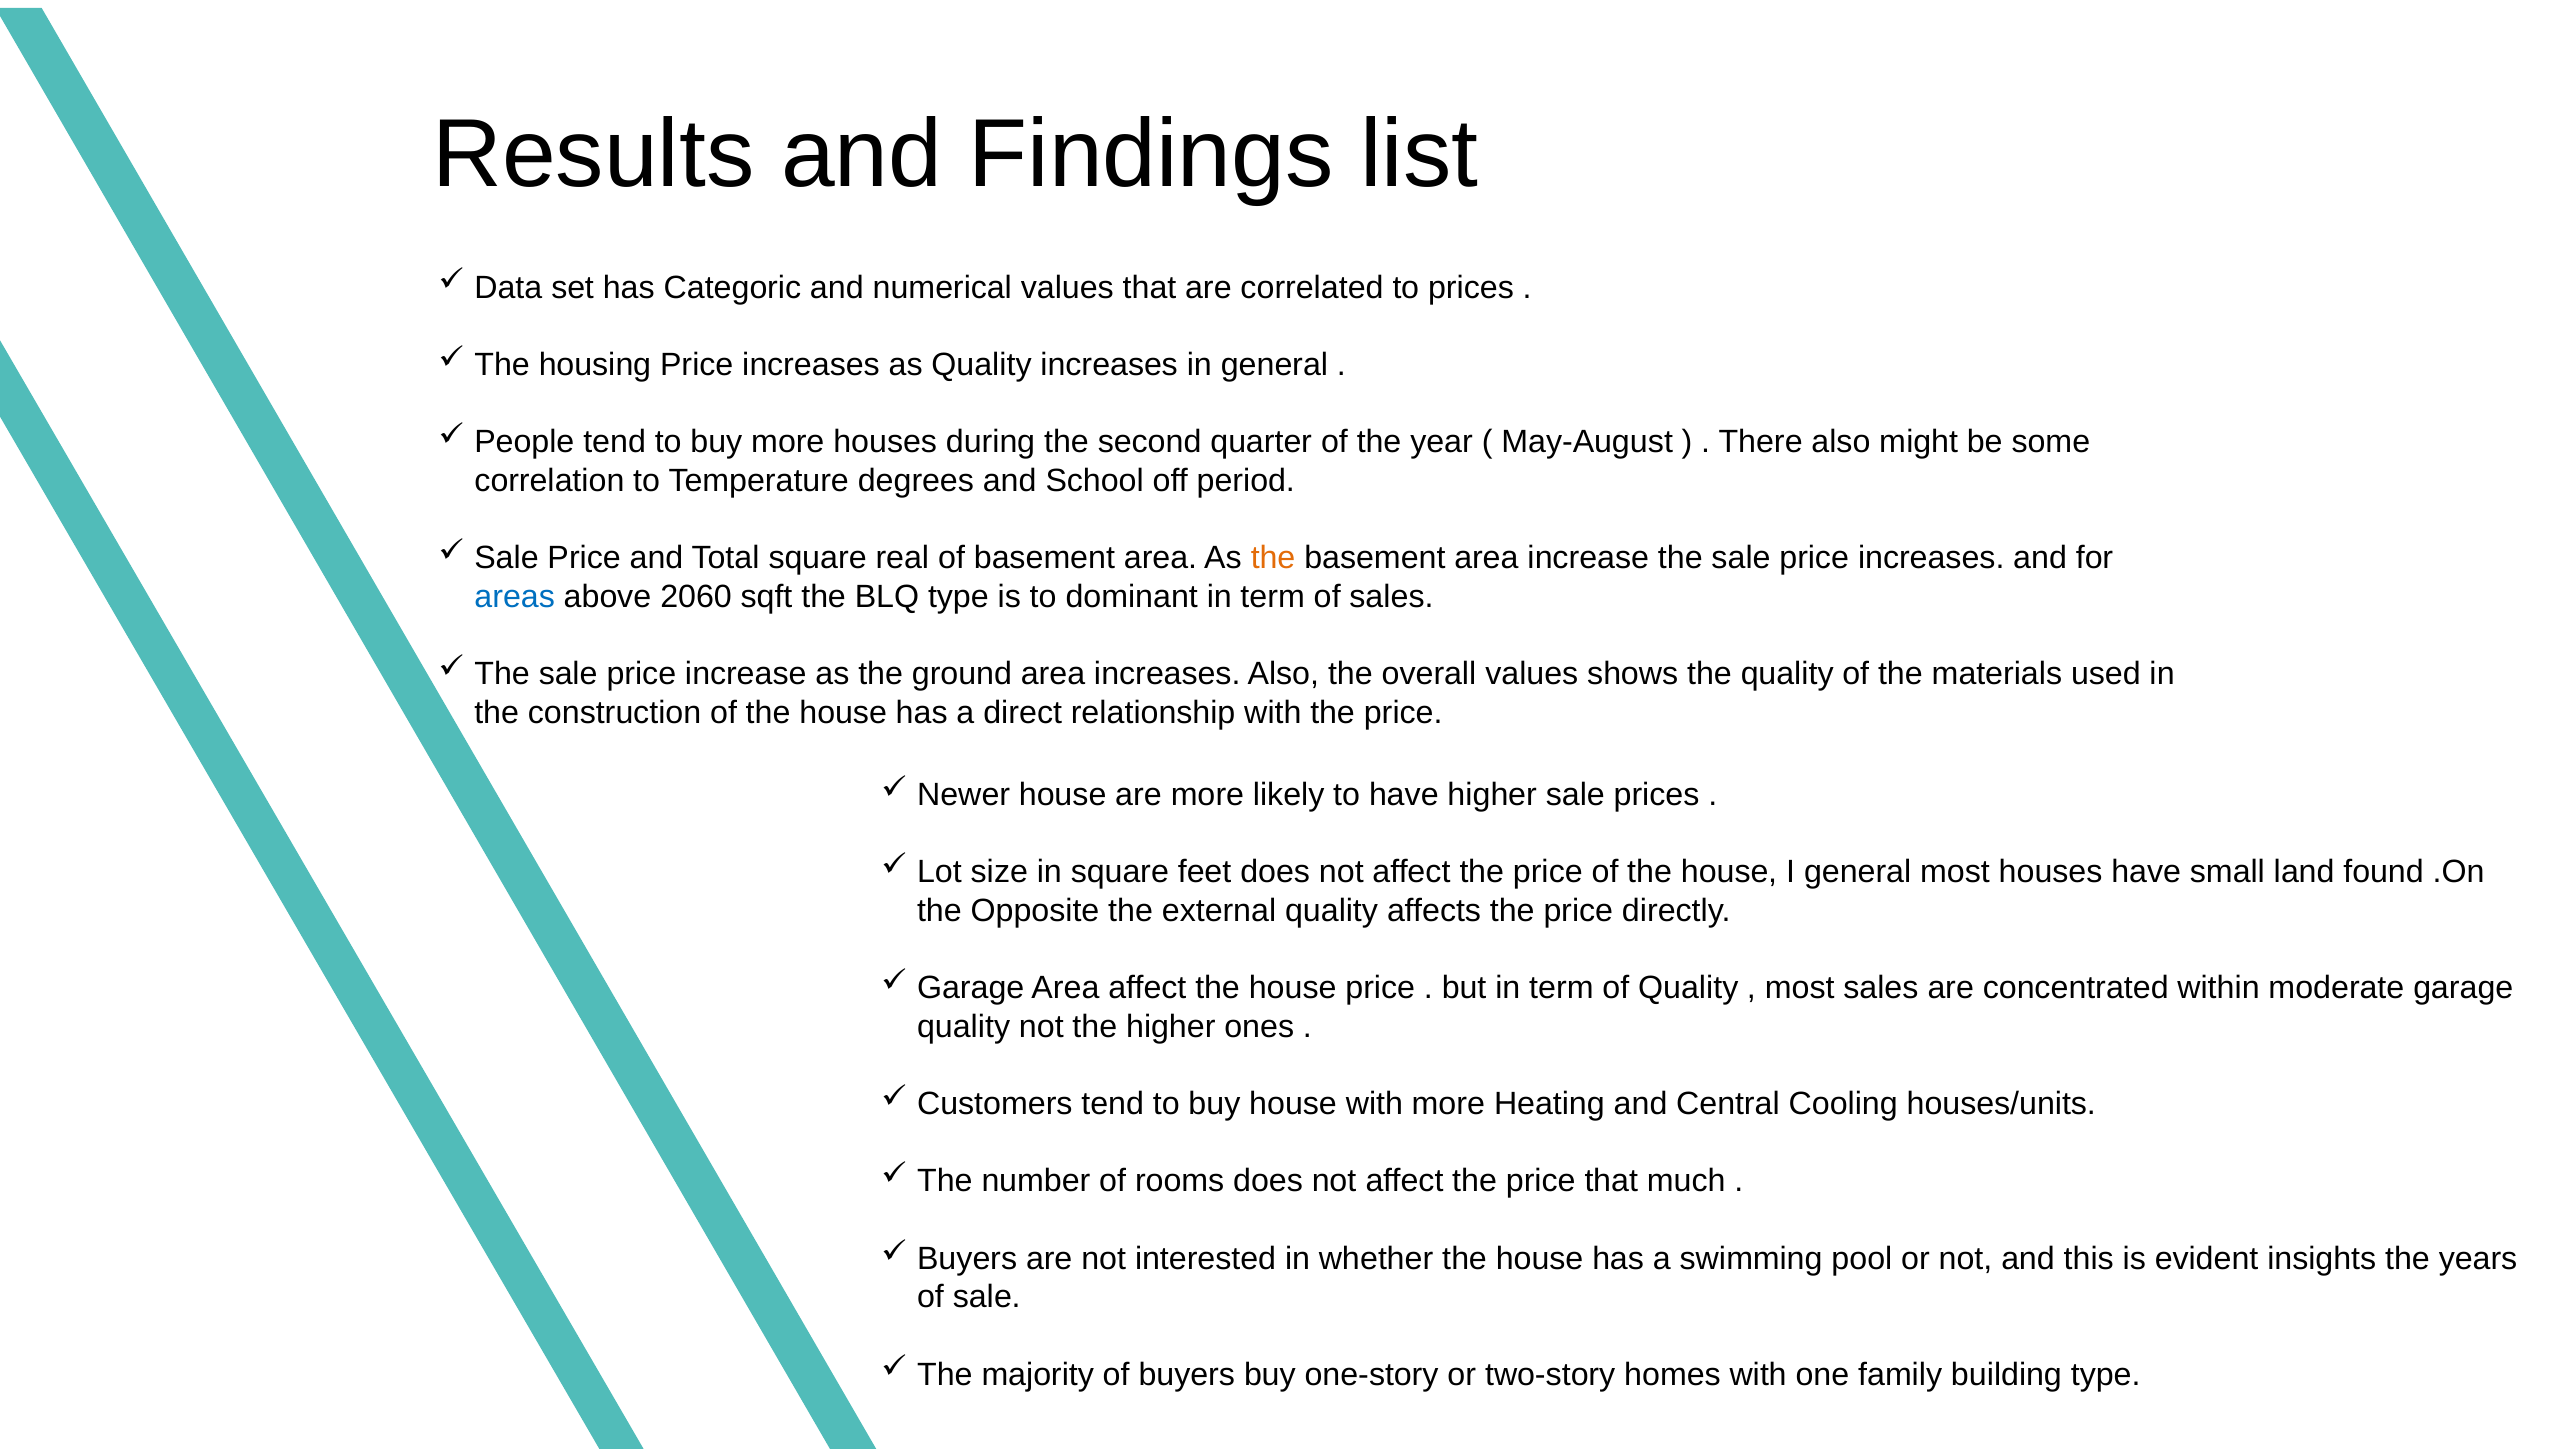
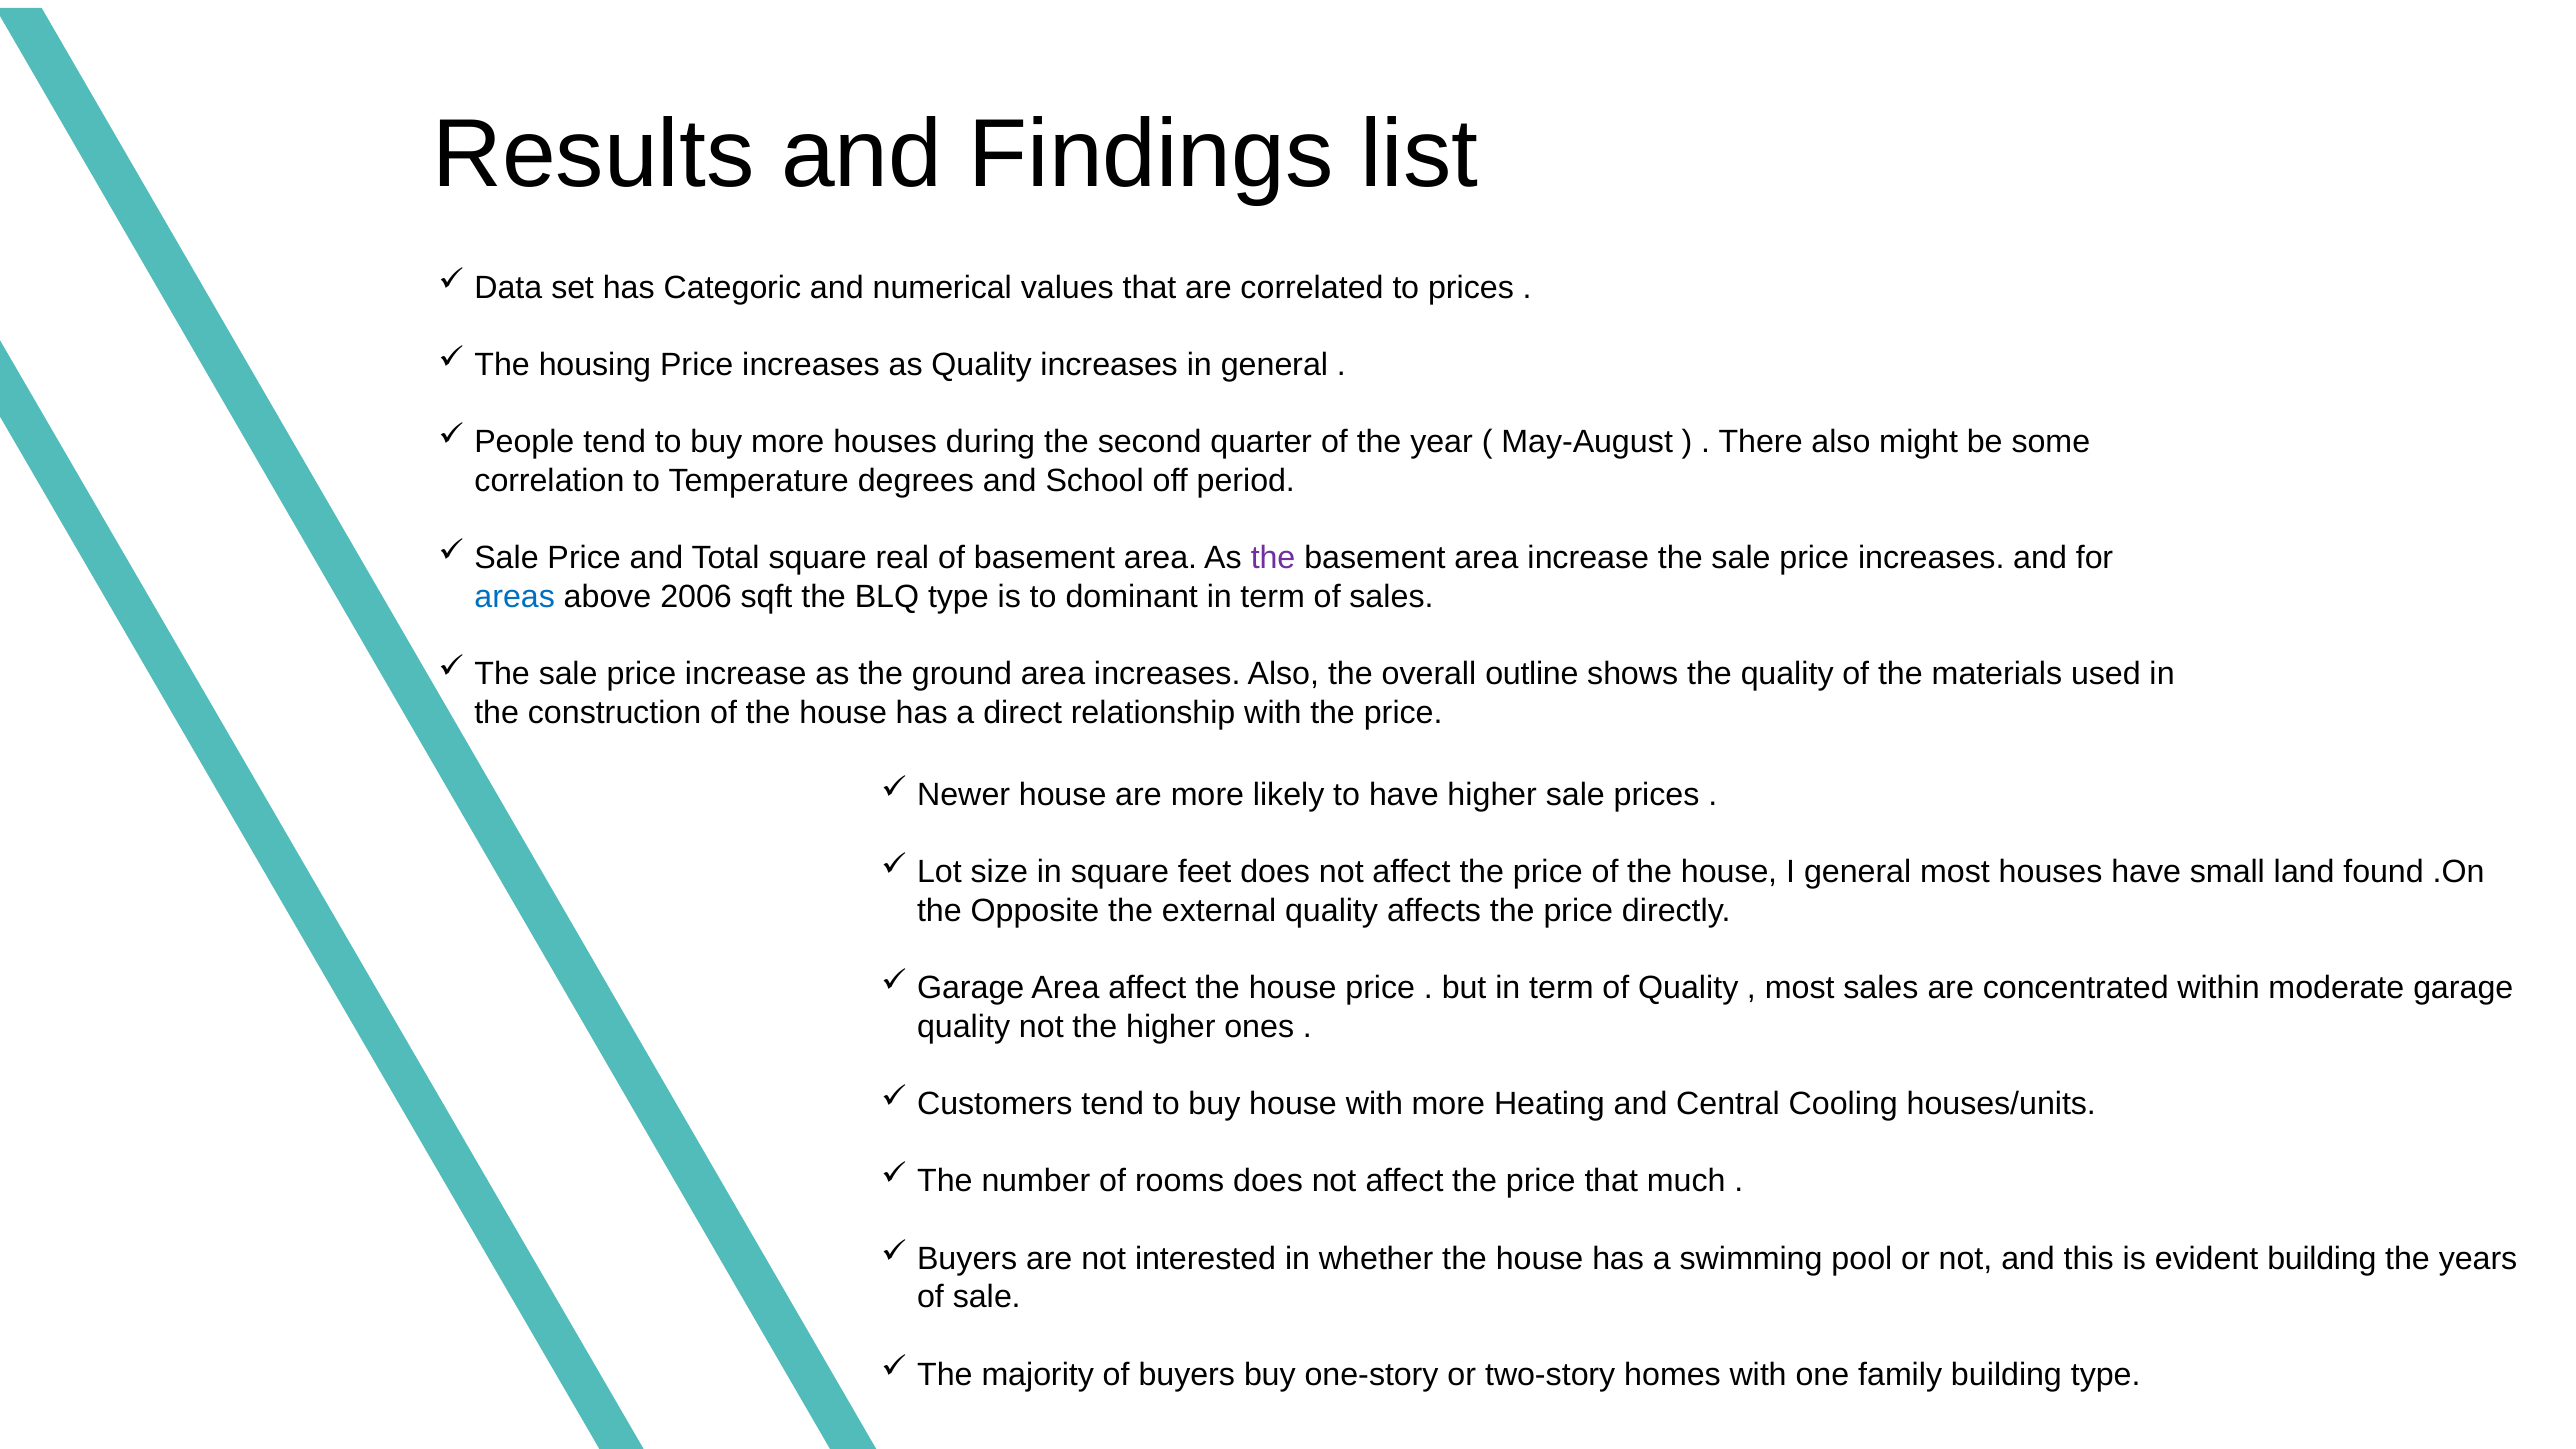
the colour: orange -> purple (1273, 558)
2060: 2060 -> 2006 (696, 597)
overall values: values -> outline (1532, 674)
evident insights: insights -> building (2322, 1259)
